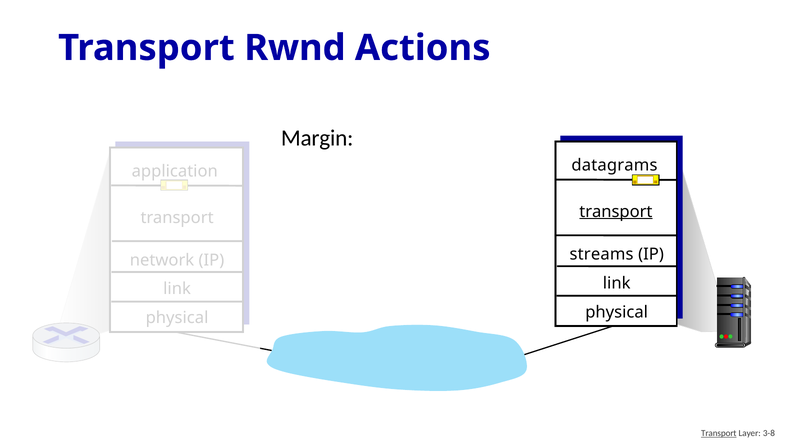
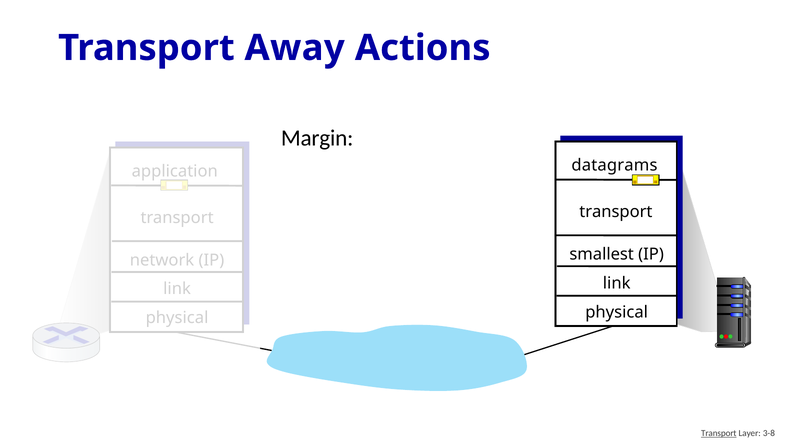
Rwnd: Rwnd -> Away (295, 48)
transport underline: present -> none (616, 211)
streams: streams -> smallest (602, 254)
